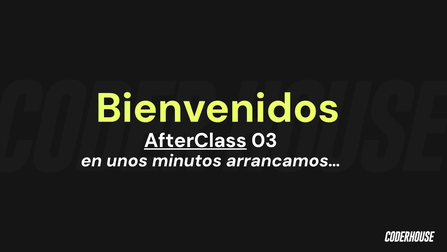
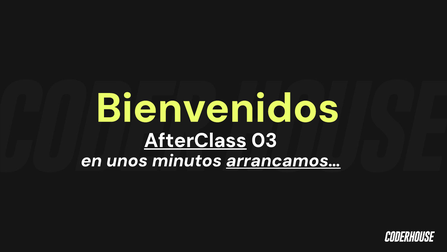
arrancamos… underline: none -> present (283, 160)
